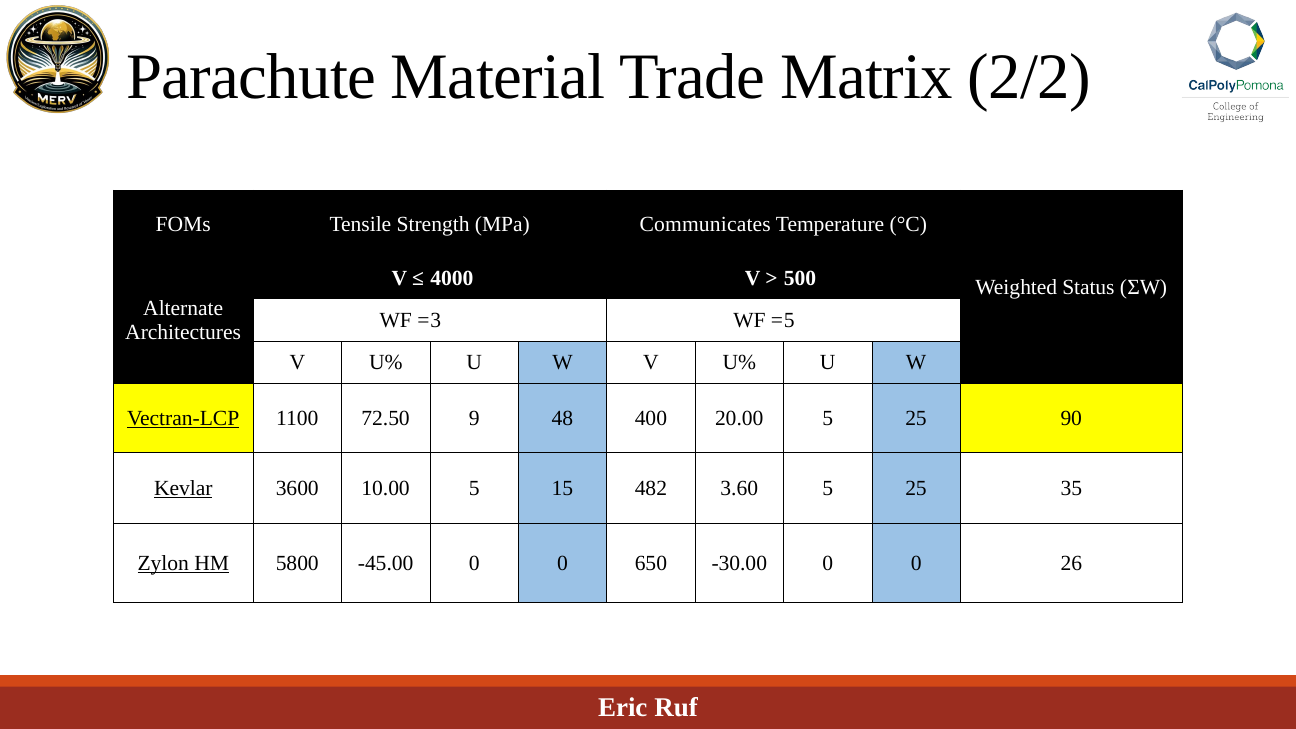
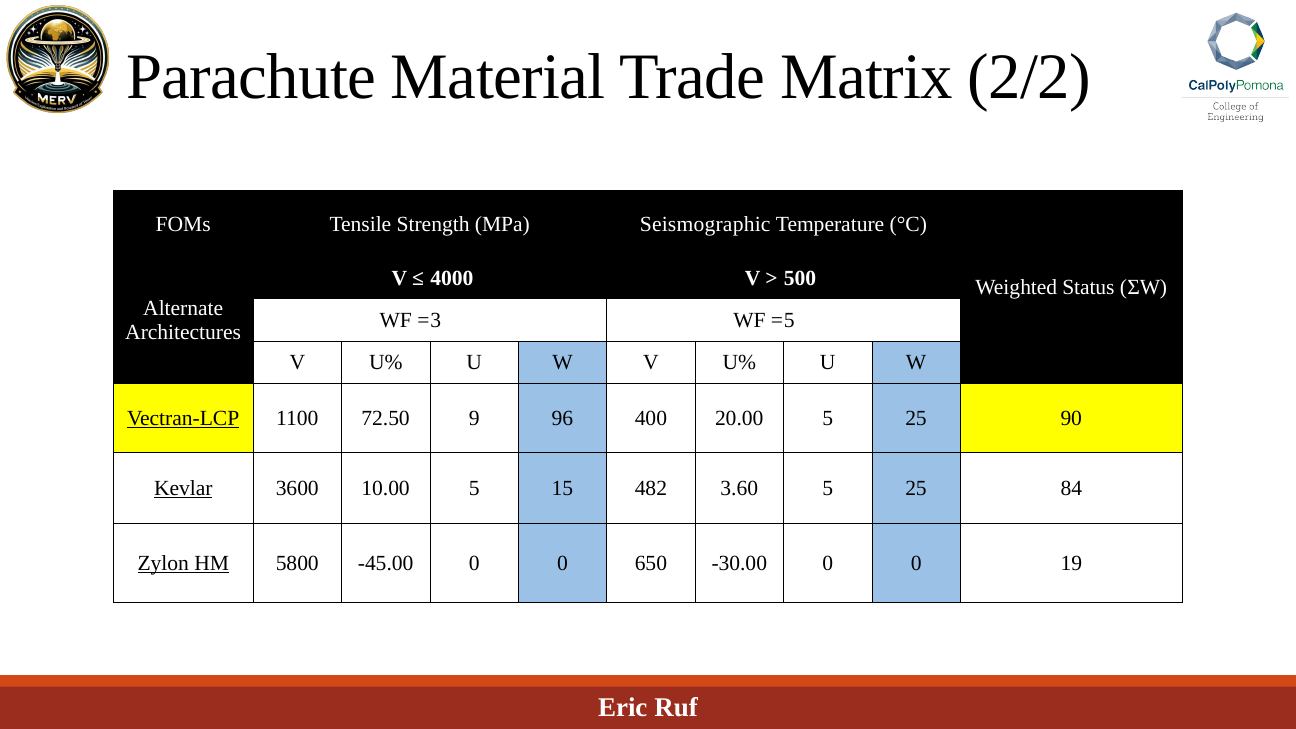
Communicates: Communicates -> Seismographic (705, 224)
48: 48 -> 96 (562, 418)
35: 35 -> 84 (1071, 488)
26: 26 -> 19 (1071, 563)
